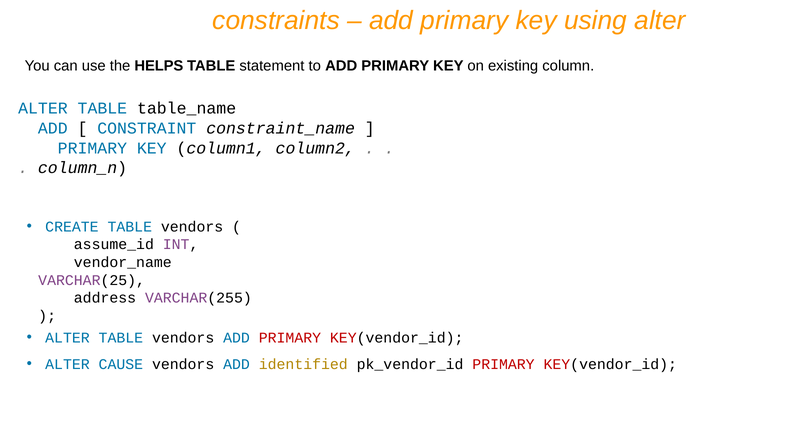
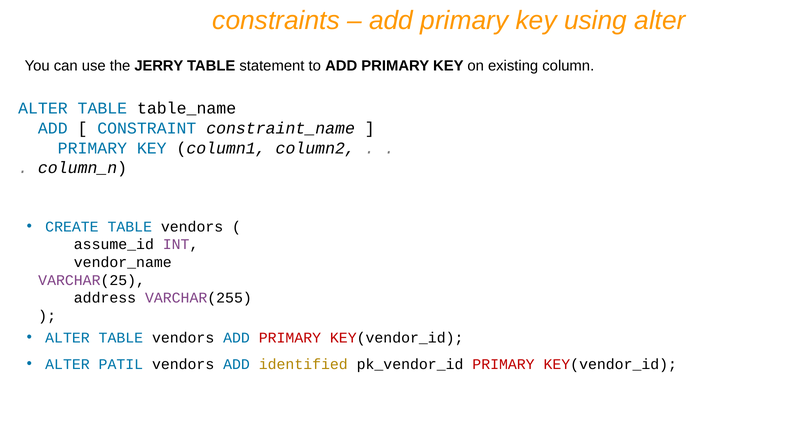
HELPS: HELPS -> JERRY (159, 66)
CAUSE: CAUSE -> PATIL (121, 364)
